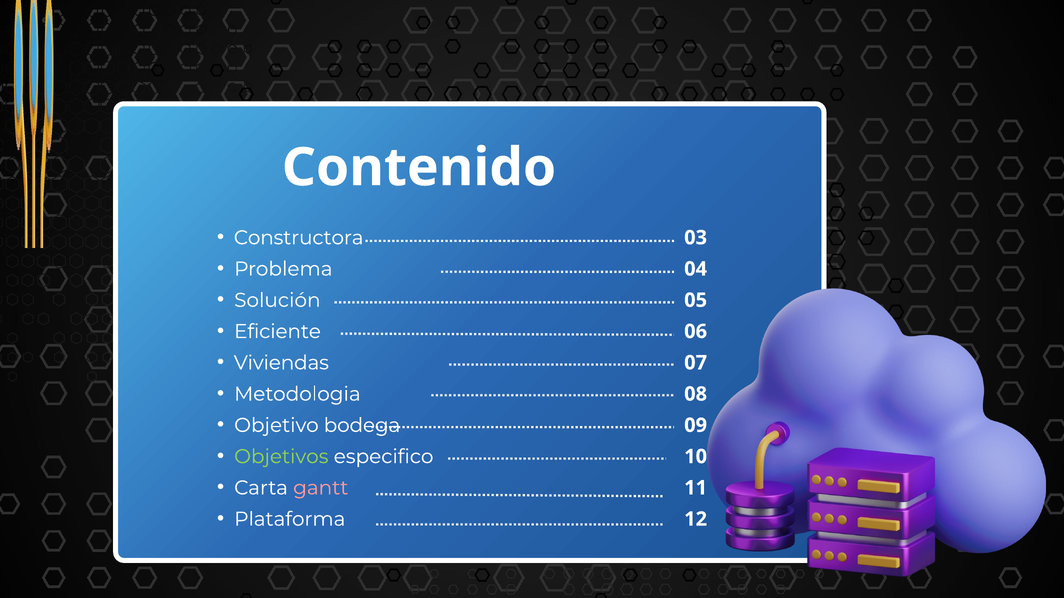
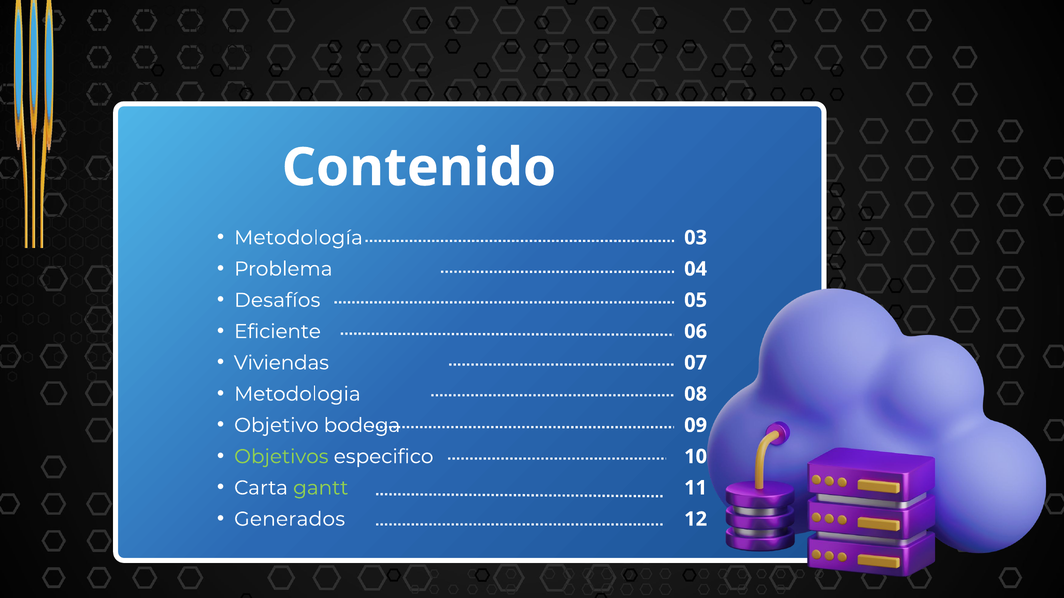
Constructora: Constructora -> Metodología (298, 238)
Solución: Solución -> Desafíos (277, 300)
gantt colour: pink -> light green (321, 488)
Plataforma: Plataforma -> Generados (290, 520)
